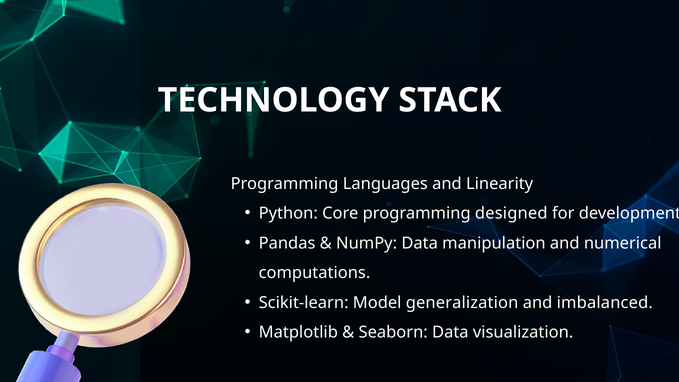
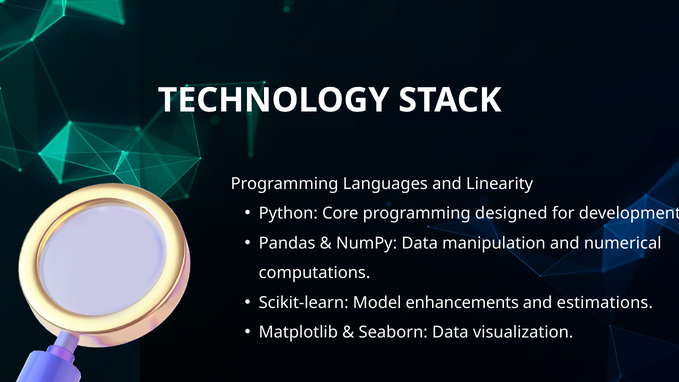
generalization: generalization -> enhancements (462, 303)
imbalanced: imbalanced -> estimations (605, 303)
